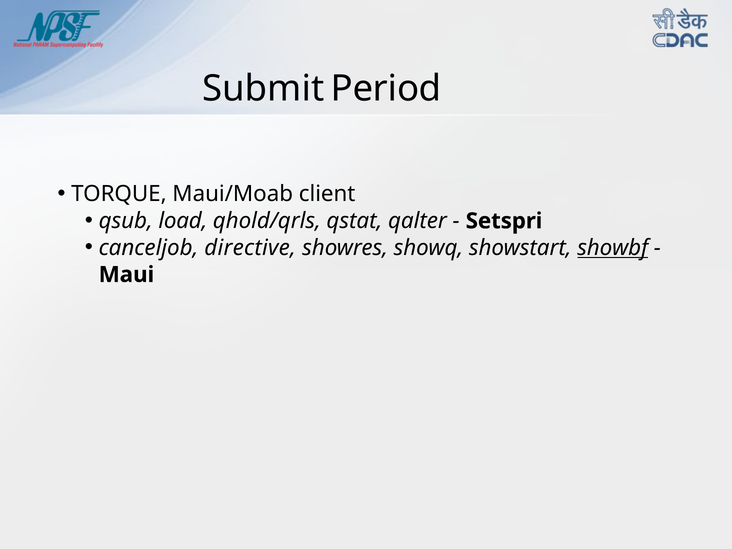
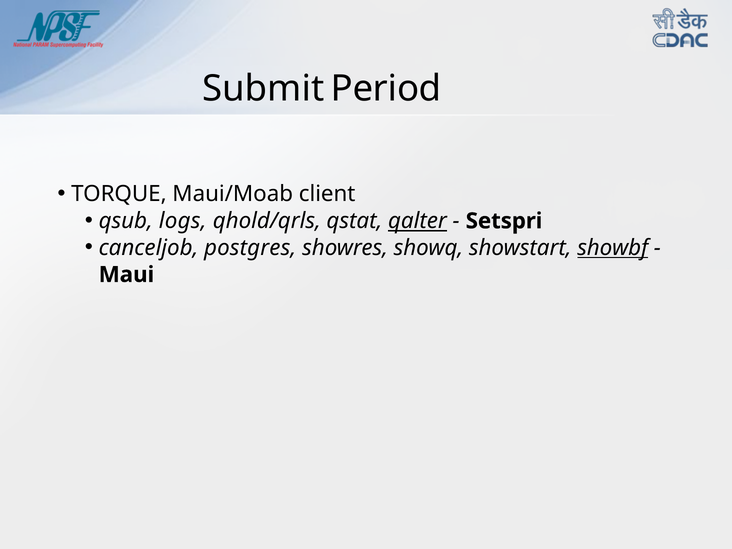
load: load -> logs (183, 221)
qalter underline: none -> present (417, 221)
directive: directive -> postgres (250, 248)
